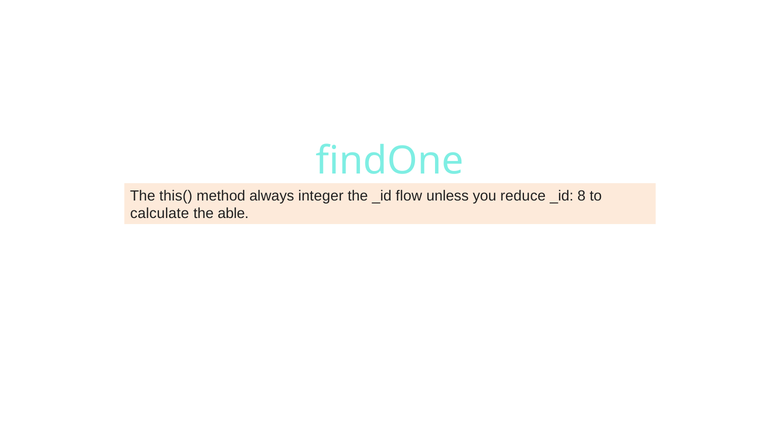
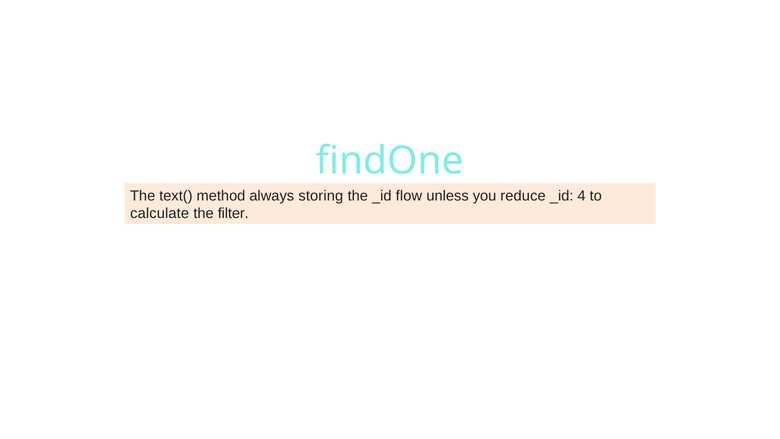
this(: this( -> text( (176, 196)
integer: integer -> storing (321, 196)
8: 8 -> 4 (582, 196)
able: able -> filter (233, 213)
